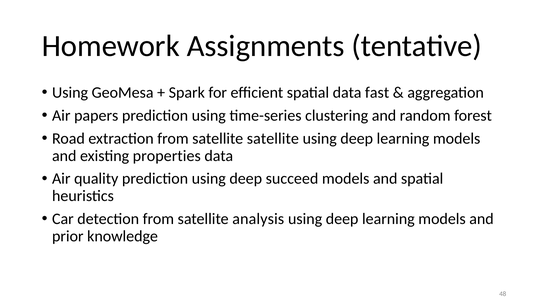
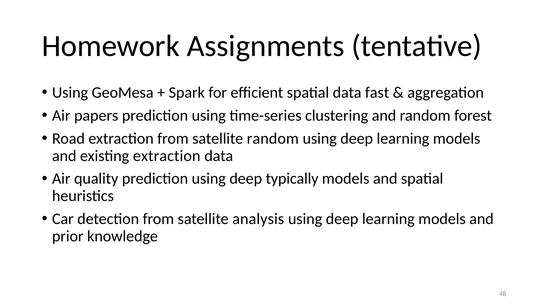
satellite satellite: satellite -> random (273, 139)
existing properties: properties -> extraction (167, 156)
succeed: succeed -> typically (292, 179)
